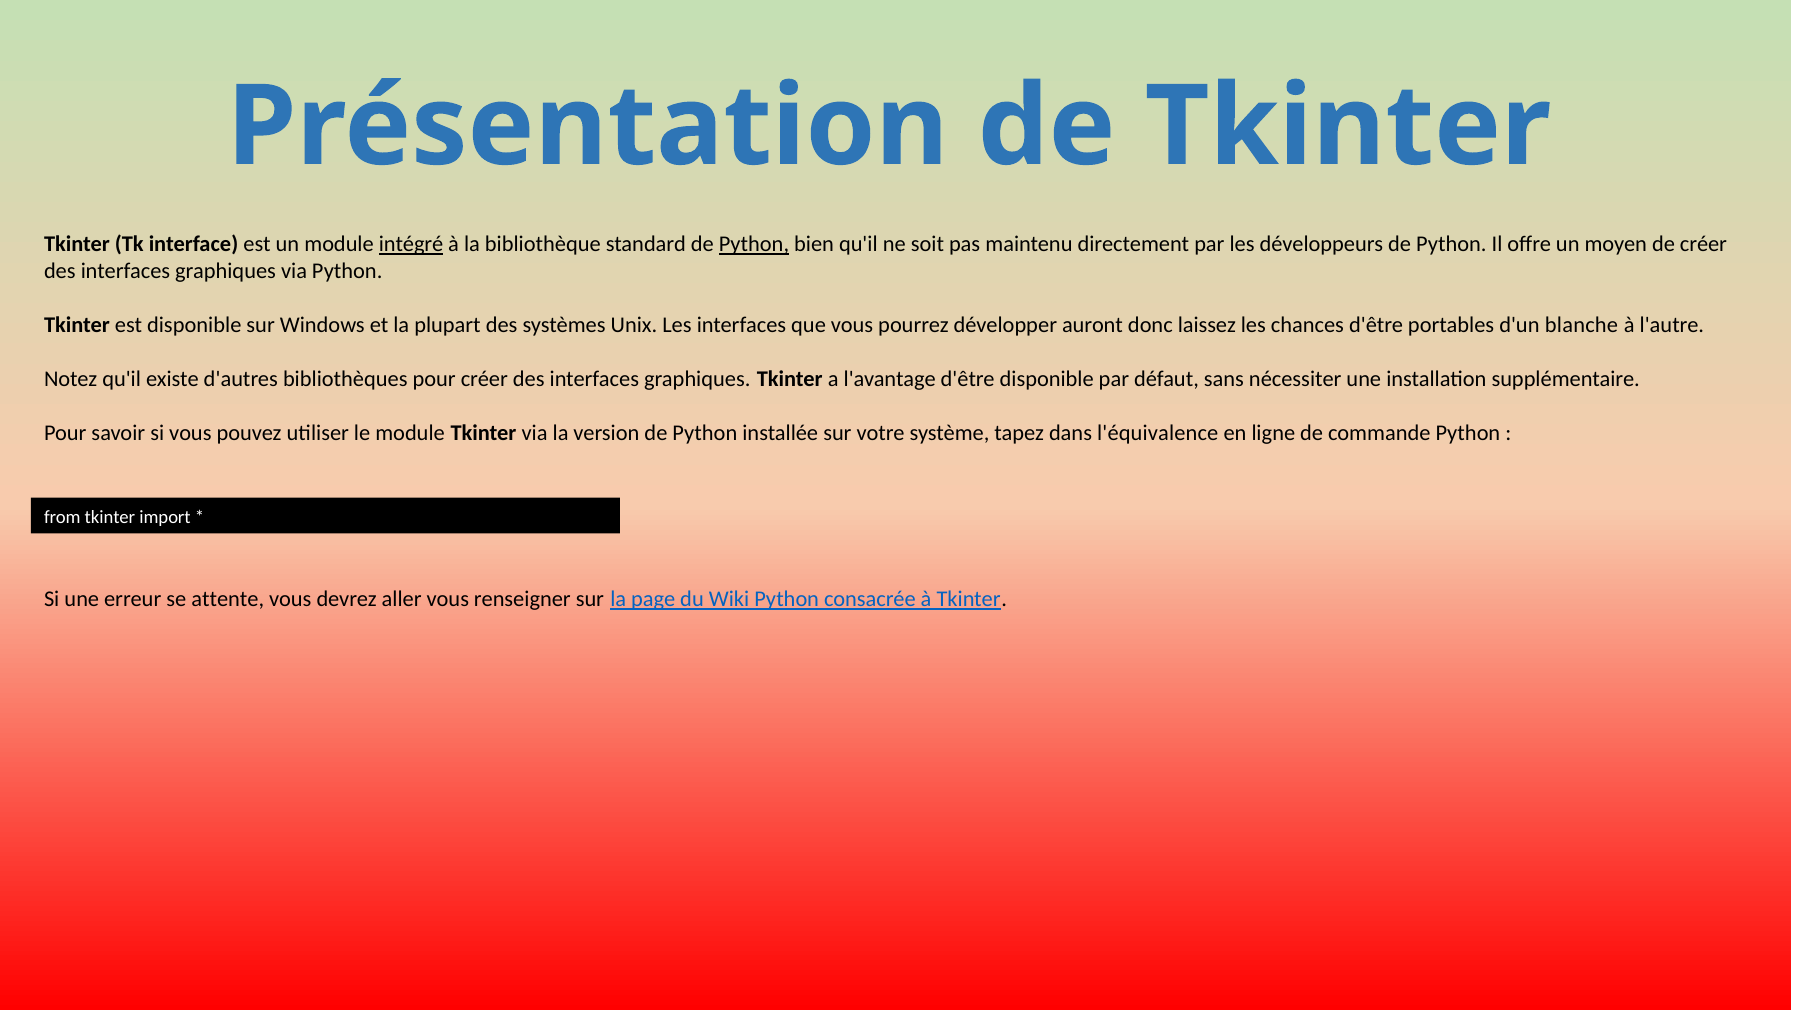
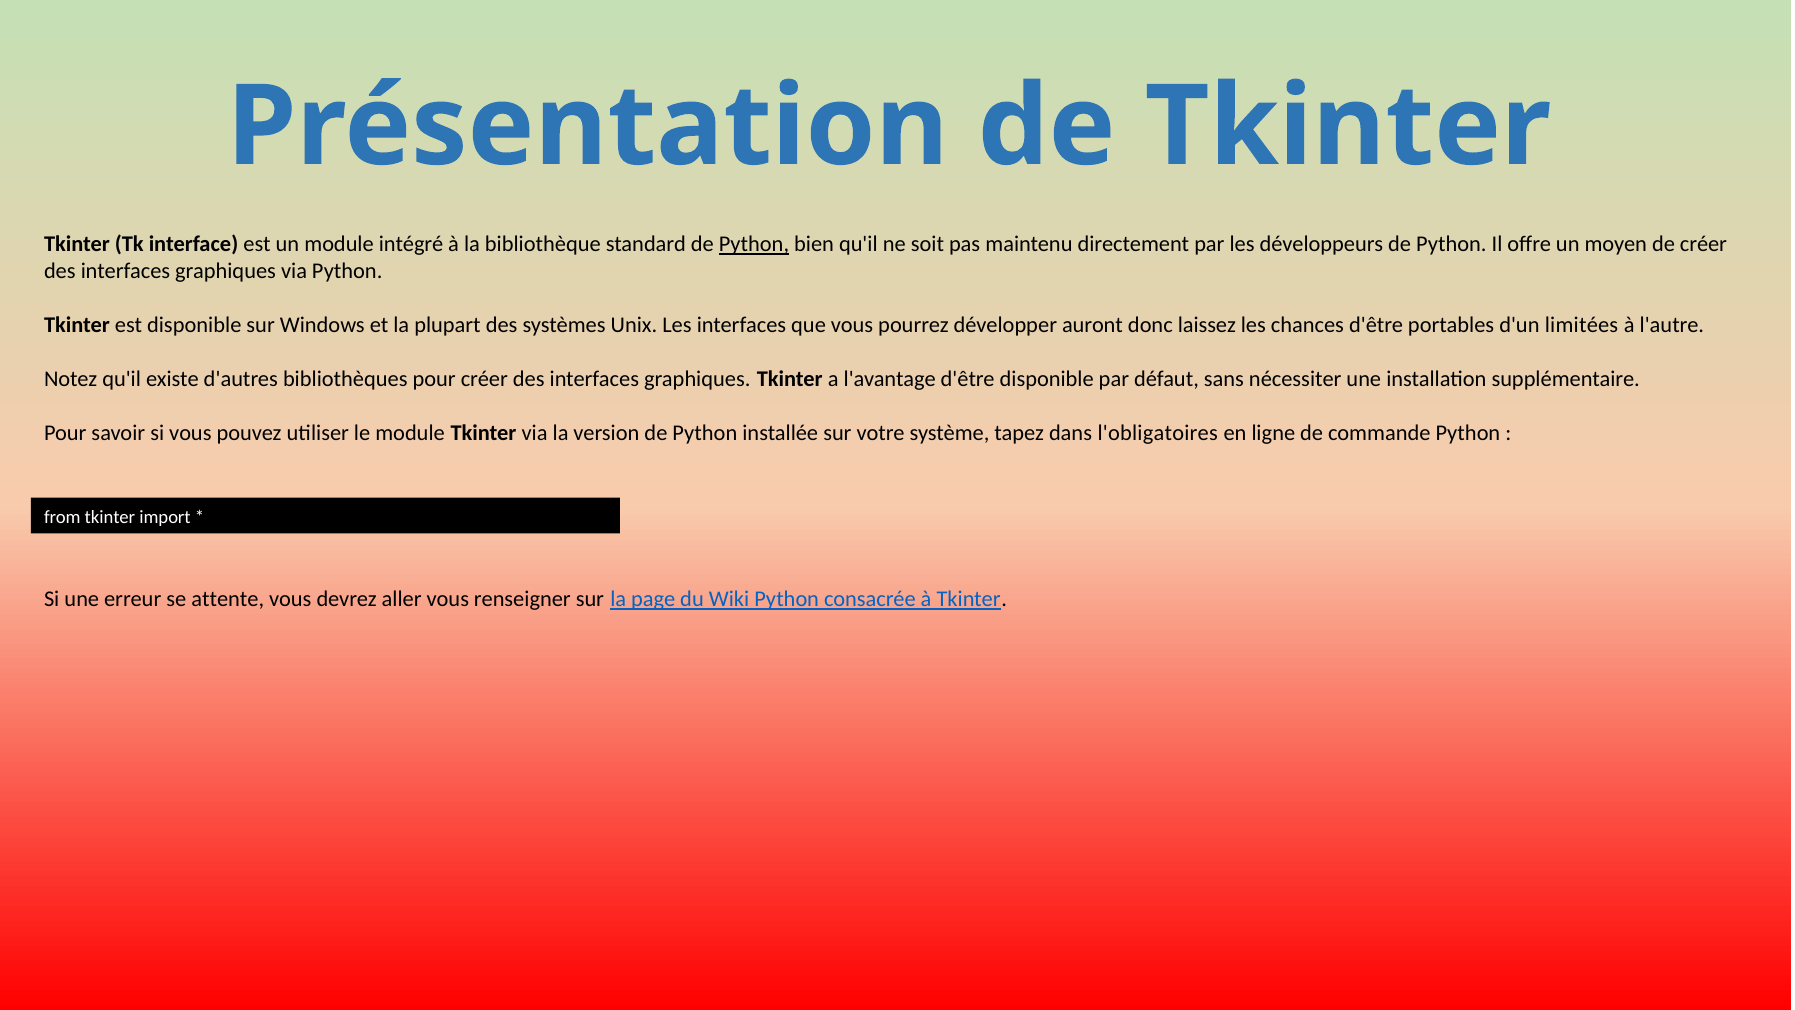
intégré underline: present -> none (411, 244)
blanche: blanche -> limitées (1582, 325)
l'équivalence: l'équivalence -> l'obligatoires (1158, 433)
